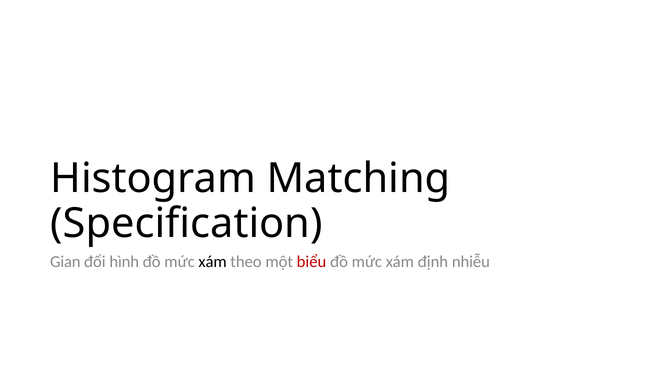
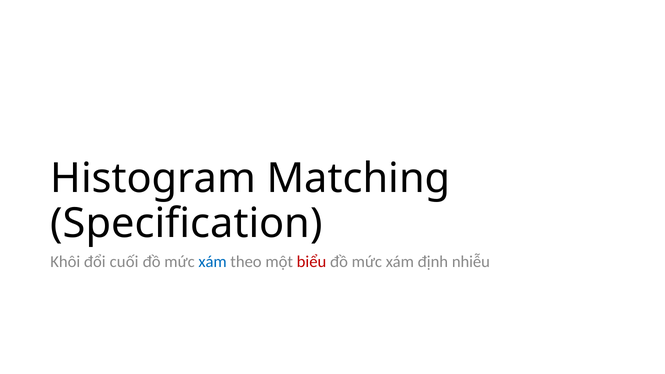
Gian: Gian -> Khôi (65, 262)
hình: hình -> cuối (124, 262)
xám colour: black -> blue (213, 262)
